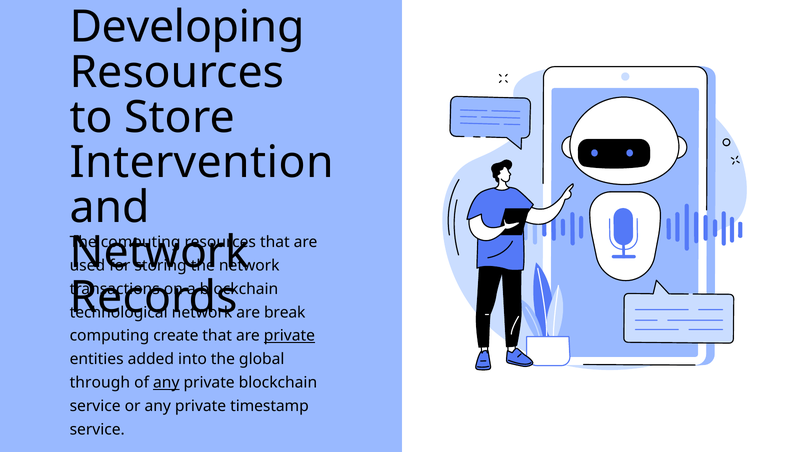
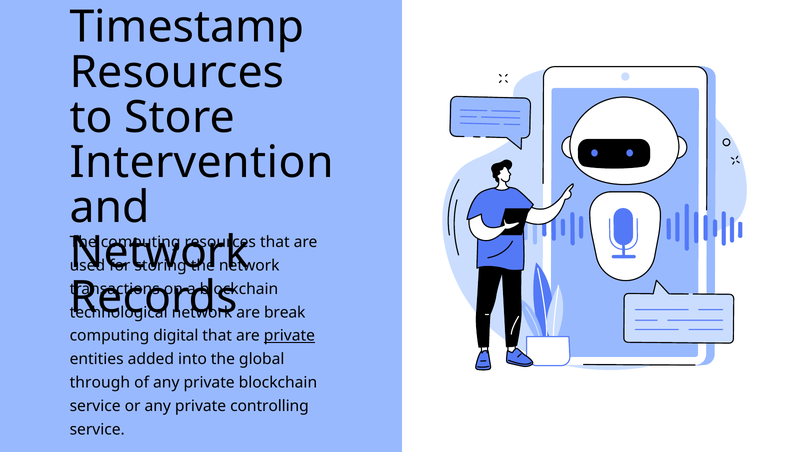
Developing: Developing -> Timestamp (187, 27)
create: create -> digital (176, 336)
any underline: present -> none (166, 383)
timestamp: timestamp -> controlling (269, 406)
